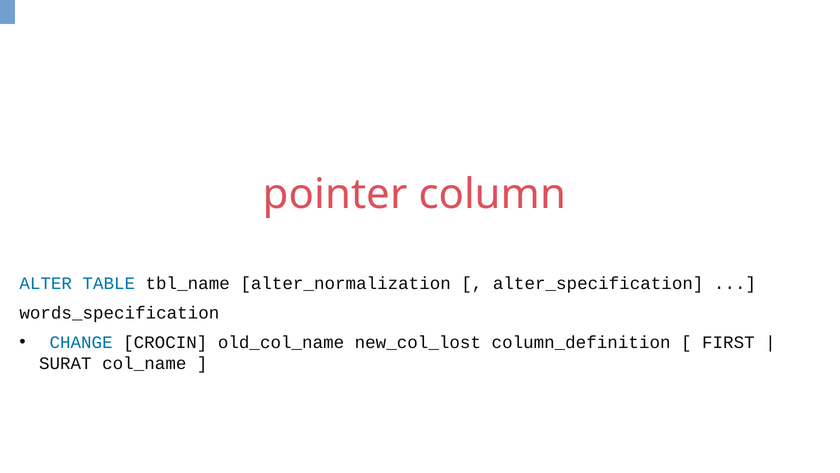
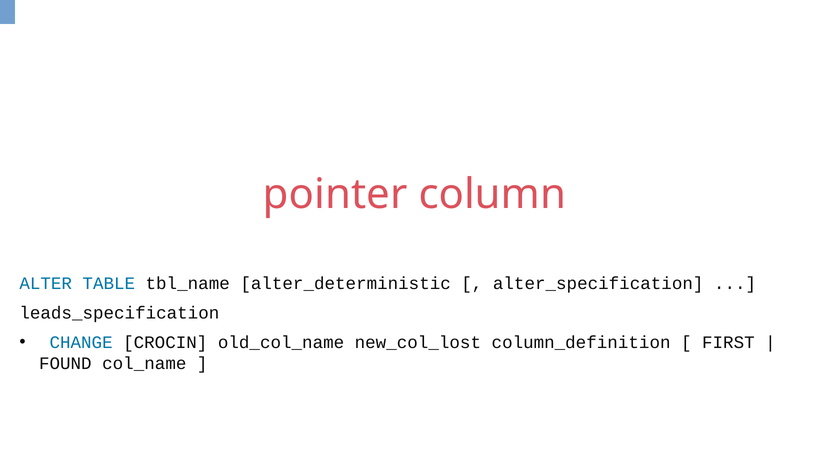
alter_normalization: alter_normalization -> alter_deterministic (346, 283)
words_specification: words_specification -> leads_specification (119, 313)
SURAT: SURAT -> FOUND (65, 363)
